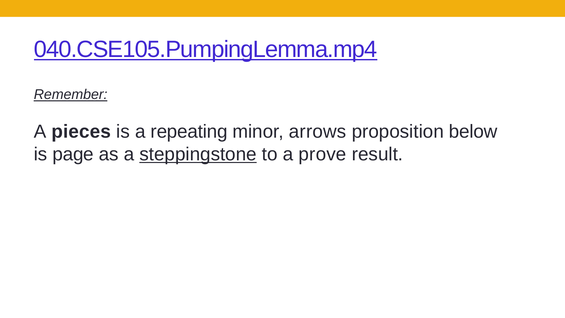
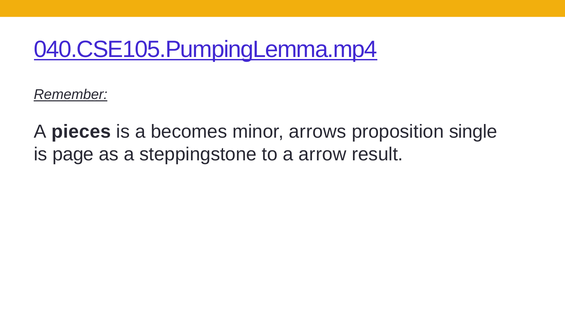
repeating: repeating -> becomes (189, 132)
below: below -> single (473, 132)
steppingstone underline: present -> none (198, 154)
prove: prove -> arrow (323, 154)
